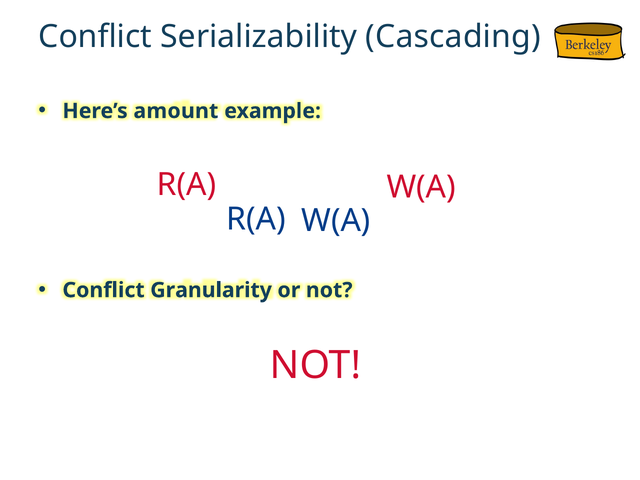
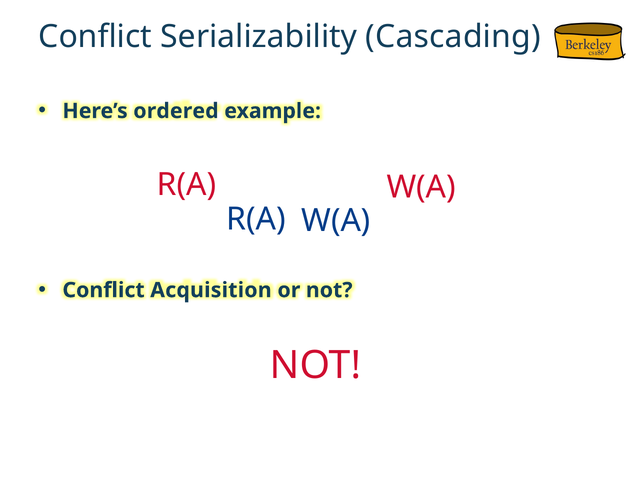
amount: amount -> ordered (176, 111)
Granularity: Granularity -> Acquisition (211, 290)
